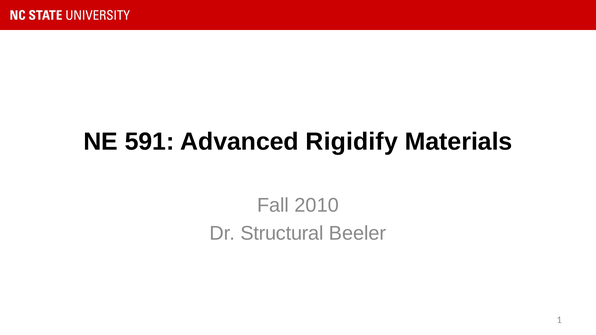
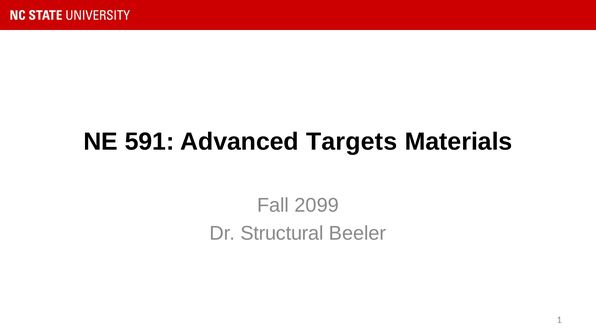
Rigidify: Rigidify -> Targets (352, 142)
2010: 2010 -> 2099 (317, 206)
